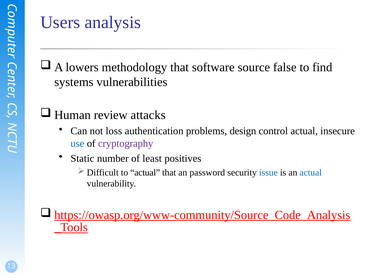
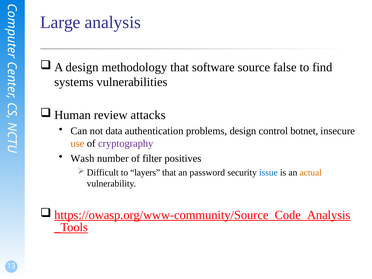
Users: Users -> Large (60, 22)
lowers: lowers -> design (82, 67)
loss: loss -> data (114, 131)
control actual: actual -> botnet (304, 131)
use colour: blue -> orange (77, 143)
Static: Static -> Wash (82, 158)
least: least -> filter (152, 158)
to actual: actual -> layers (145, 172)
actual colour: blue -> orange (311, 172)
